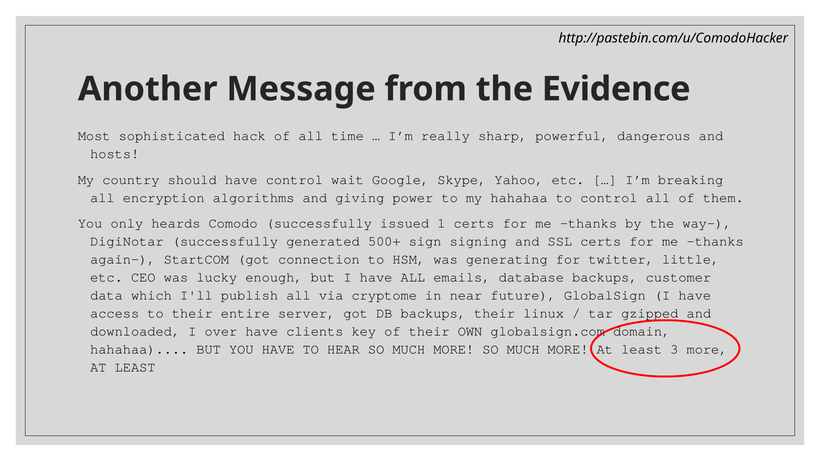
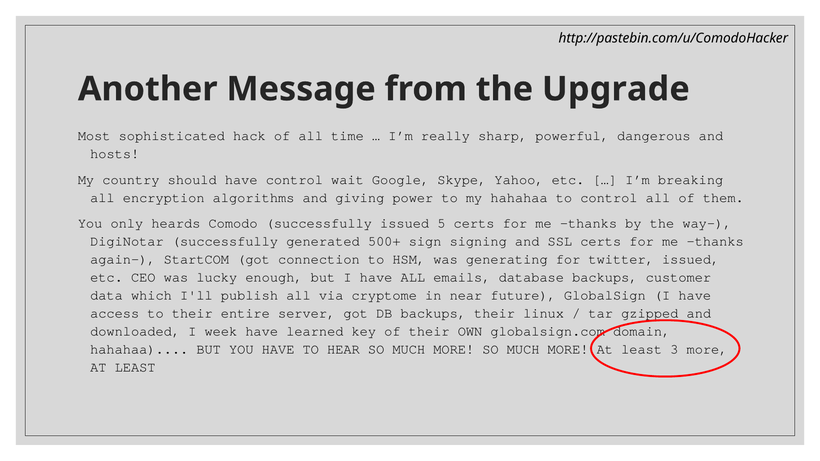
Evidence: Evidence -> Upgrade (616, 89)
1: 1 -> 5 (441, 223)
twitter little: little -> issued (691, 259)
over: over -> week (221, 331)
clients: clients -> learned (315, 331)
